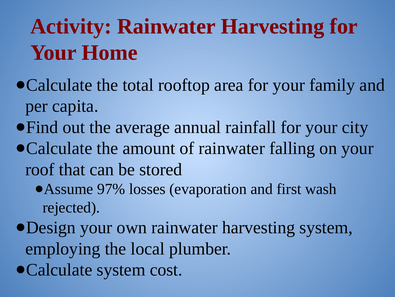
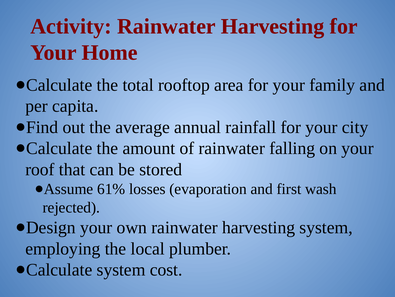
97%: 97% -> 61% (111, 189)
